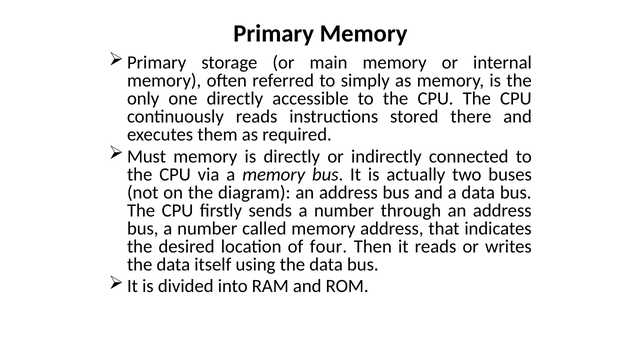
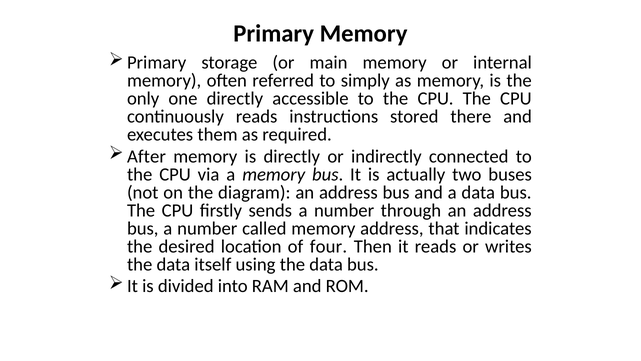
Must: Must -> After (146, 156)
